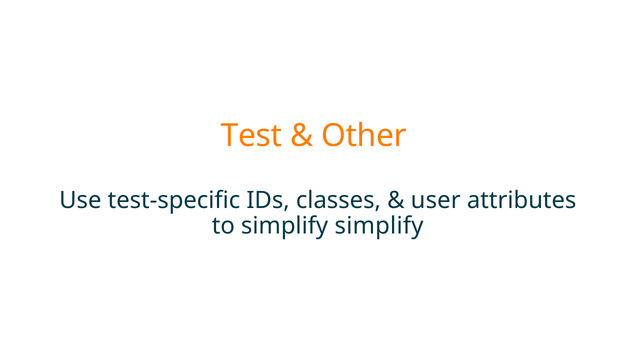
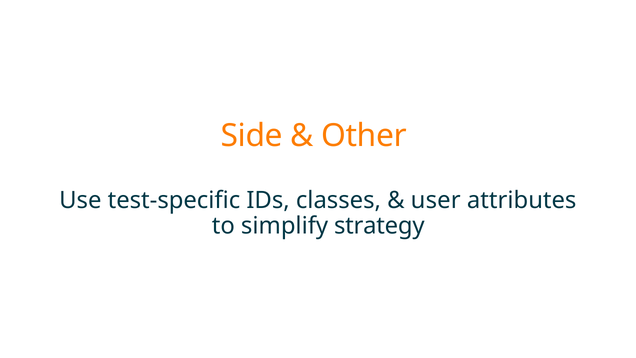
Test: Test -> Side (252, 136)
simplify simplify: simplify -> strategy (379, 226)
